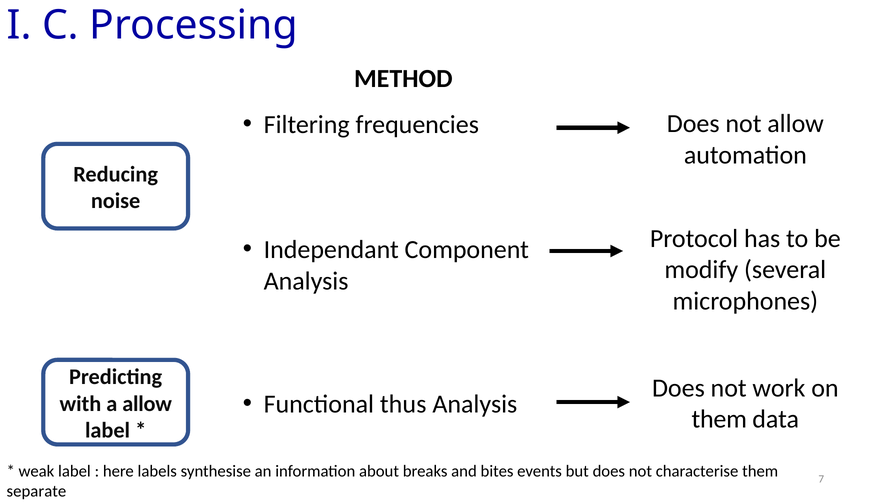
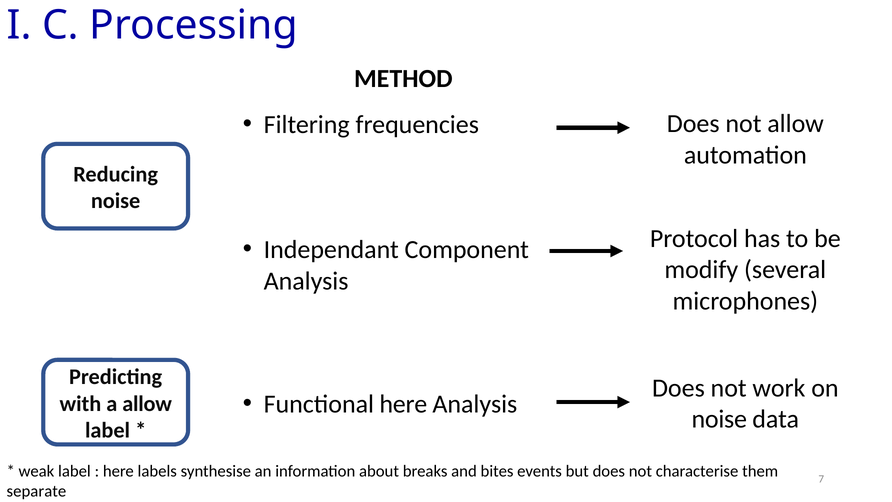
Functional thus: thus -> here (403, 404)
them: them -> noise (719, 419)
